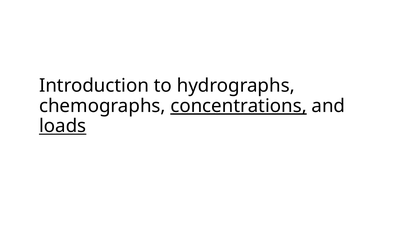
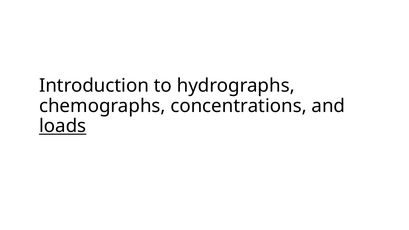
concentrations underline: present -> none (239, 106)
